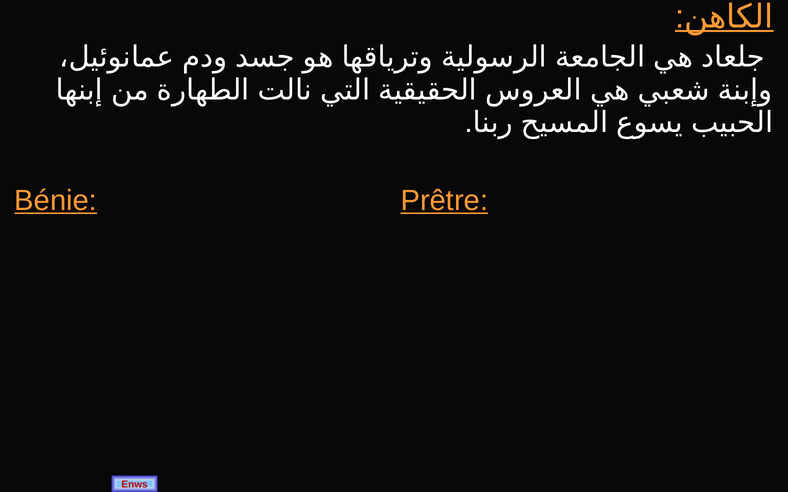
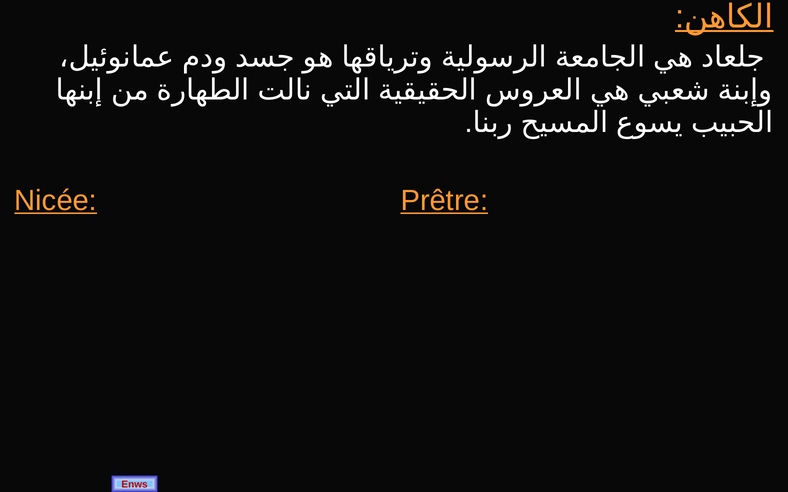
Bénie: Bénie -> Nicée (56, 201)
